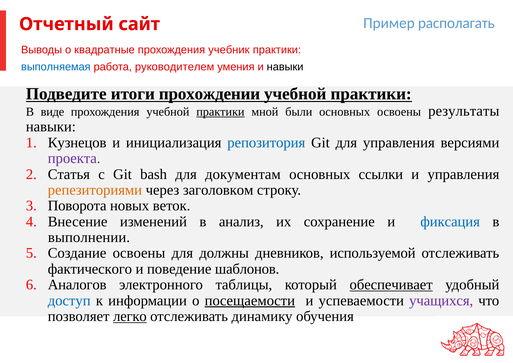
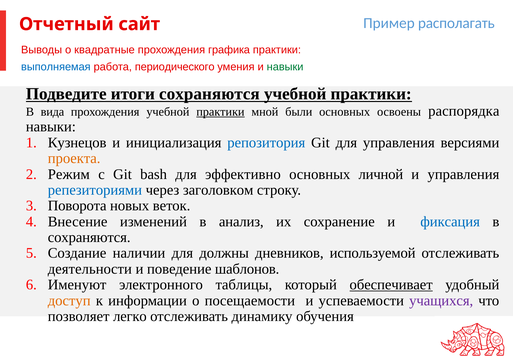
учебник: учебник -> графика (229, 50)
руководителем: руководителем -> периодического (175, 67)
навыки colour: black -> green (285, 67)
итоги прохождении: прохождении -> сохраняются (209, 94)
виде: виде -> вида (52, 112)
результаты: результаты -> распорядка (464, 111)
проекта colour: purple -> orange (74, 158)
Статья: Статья -> Режим (69, 174)
документам: документам -> эффективно (243, 174)
ссылки: ссылки -> личной (381, 174)
репезиториями colour: orange -> blue (95, 190)
выполнении: выполнении -> сохраняются (89, 237)
Создание освоены: освоены -> наличии (139, 253)
фактического: фактического -> деятельности (90, 269)
Аналогов: Аналогов -> Именуют (77, 285)
доступ colour: blue -> orange (69, 300)
посещаемости underline: present -> none (250, 300)
легко underline: present -> none (130, 316)
